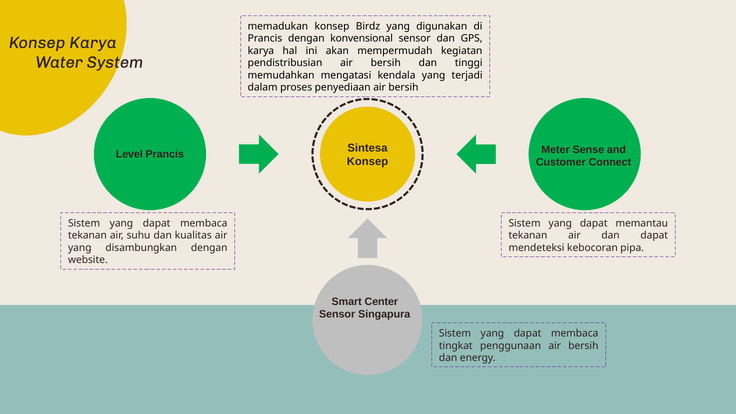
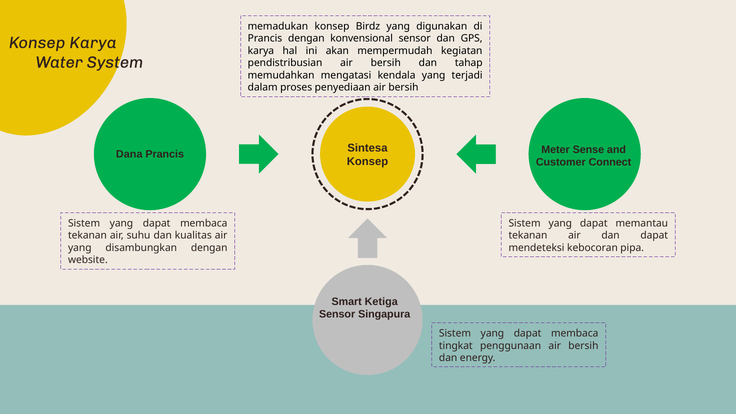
tinggi: tinggi -> tahap (469, 63)
Level: Level -> Dana (129, 154)
Center: Center -> Ketiga (381, 302)
